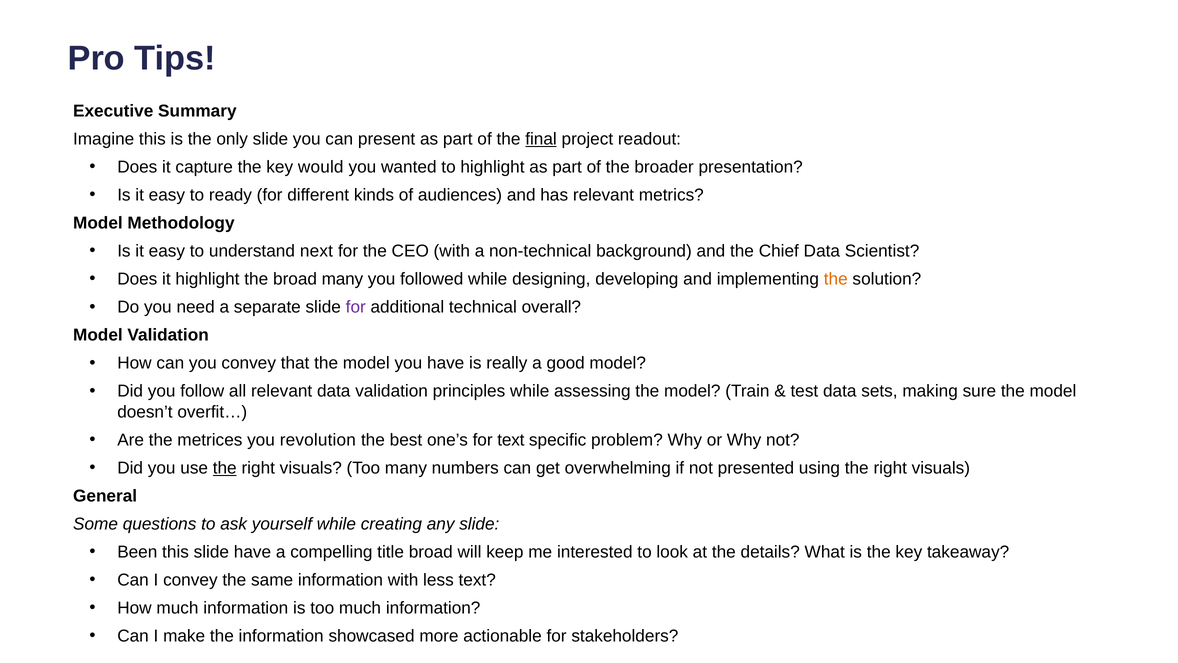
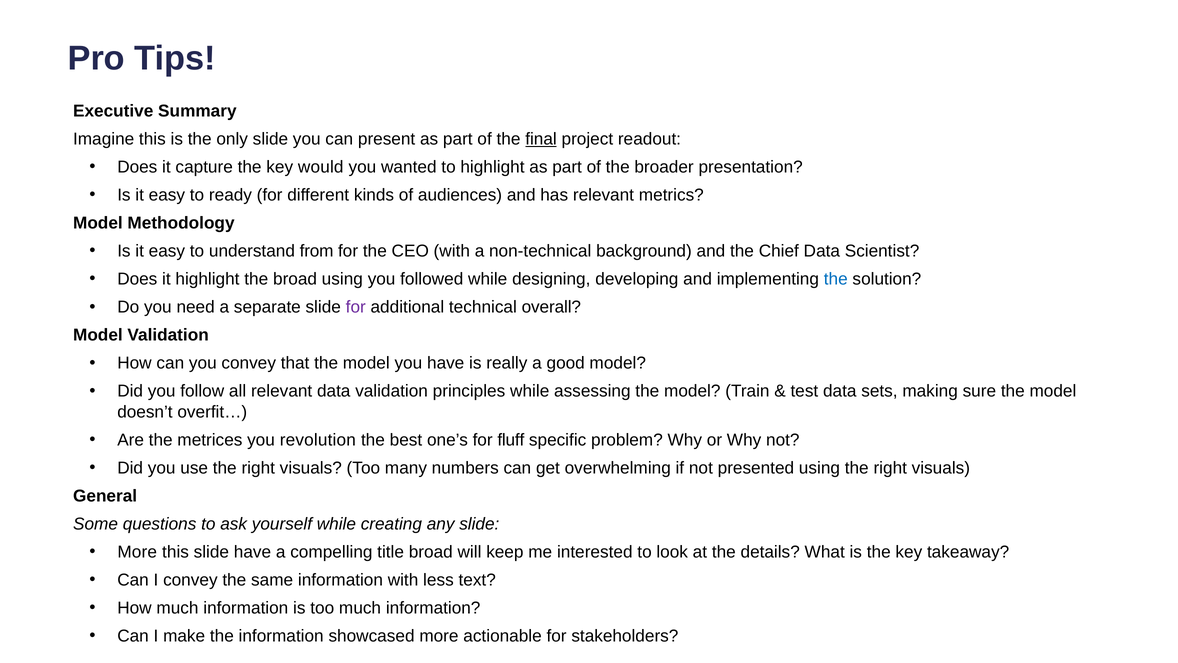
next: next -> from (317, 251)
broad many: many -> using (342, 279)
the colour: orange -> blue (836, 279)
for text: text -> fluff (511, 440)
the underline: present -> none (225, 468)
Been: Been -> More (137, 552)
